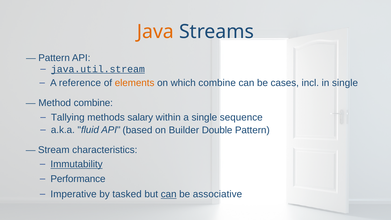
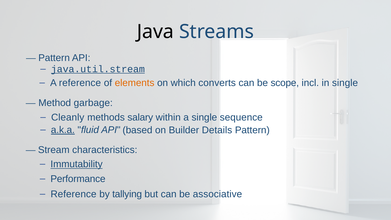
Java colour: orange -> black (155, 32)
which combine: combine -> converts (217, 83)
cases: cases -> scope (285, 83)
Method combine: combine -> garbage (93, 103)
Tallying: Tallying -> Cleanly (68, 117)
a.k.a underline: none -> present (63, 130)
Double: Double -> Details (217, 130)
Imperative: Imperative -> Reference (74, 194)
tasked: tasked -> tallying (127, 194)
can underline: present -> none (169, 194)
